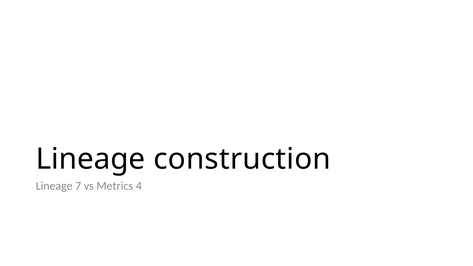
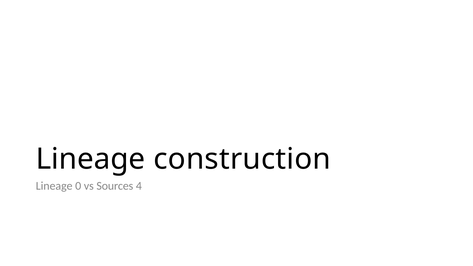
7: 7 -> 0 (78, 186)
Metrics: Metrics -> Sources (115, 186)
